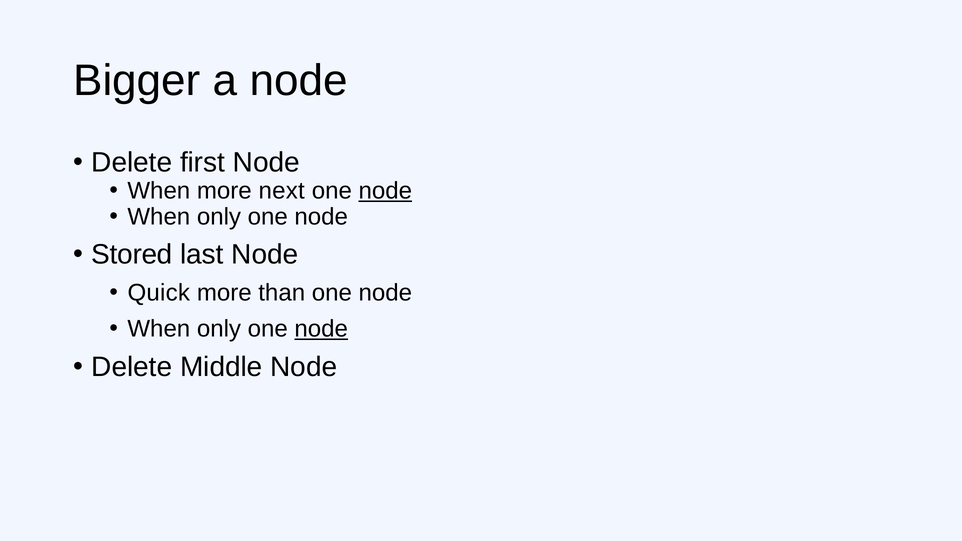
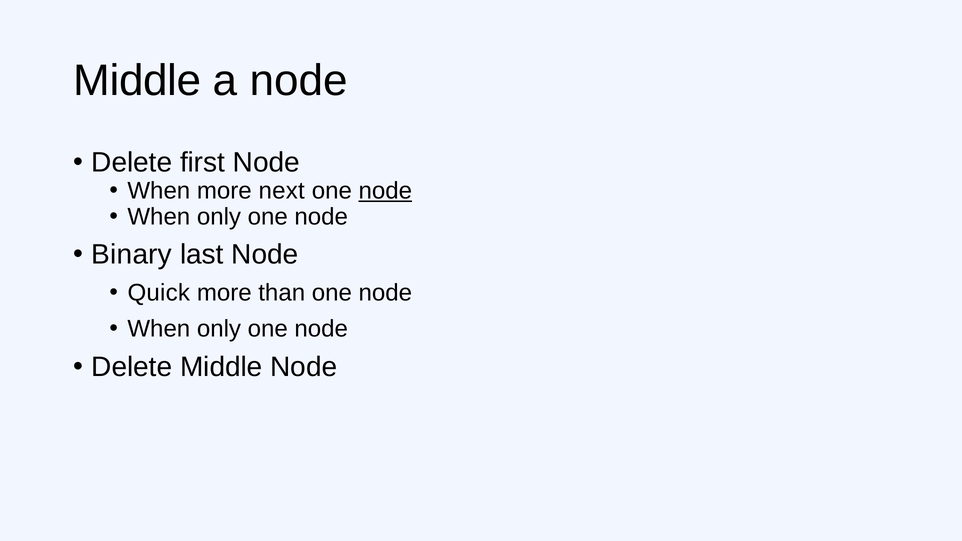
Bigger: Bigger -> Middle (137, 81)
Stored: Stored -> Binary (132, 255)
node underline: present -> none (321, 329)
